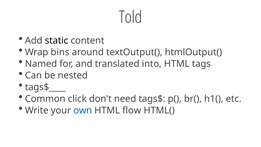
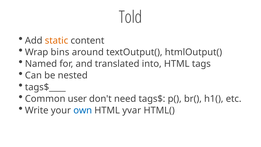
static colour: black -> orange (57, 41)
click: click -> user (77, 99)
flow: flow -> yvar (132, 110)
